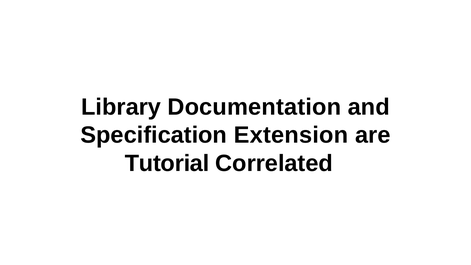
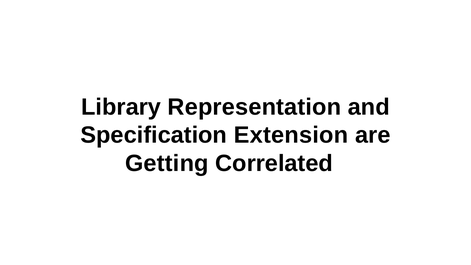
Documentation: Documentation -> Representation (254, 107)
Tutorial: Tutorial -> Getting (167, 163)
